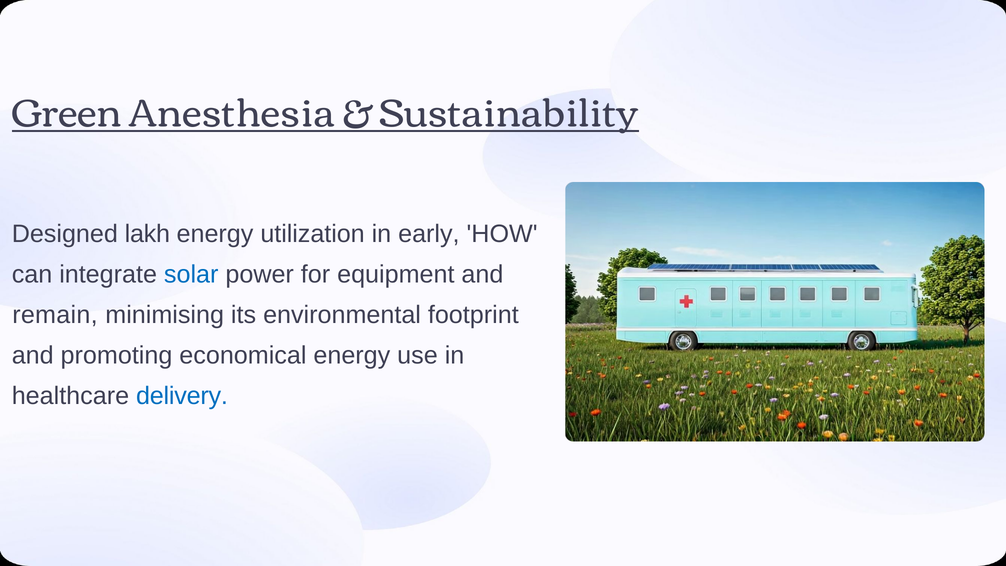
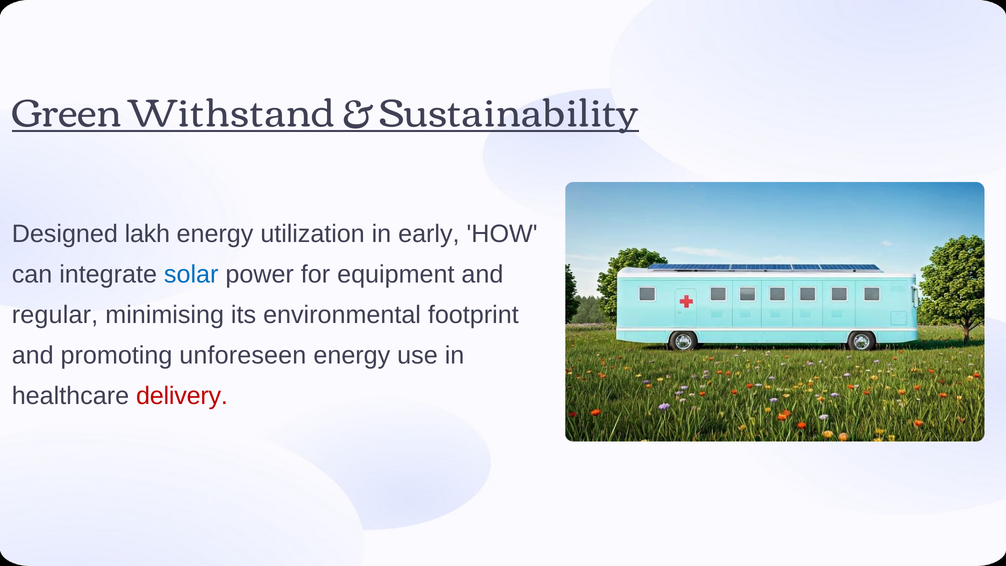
Anesthesia: Anesthesia -> Withstand (232, 114)
remain: remain -> regular (55, 315)
economical: economical -> unforeseen (243, 355)
delivery colour: blue -> red (182, 396)
